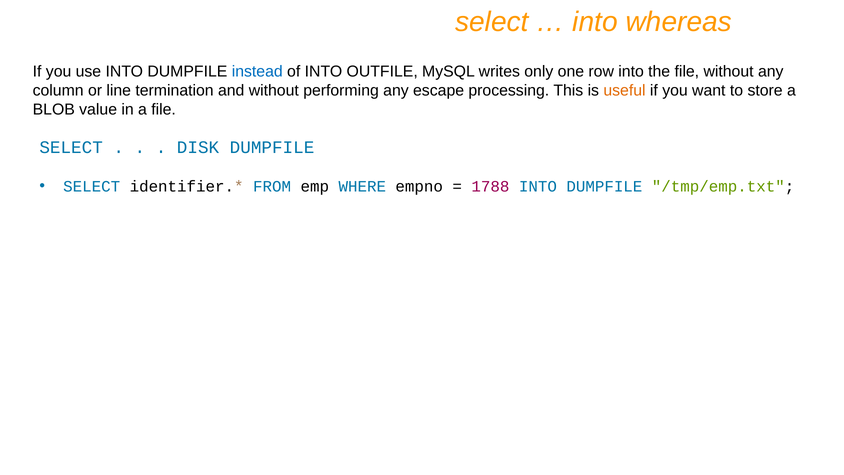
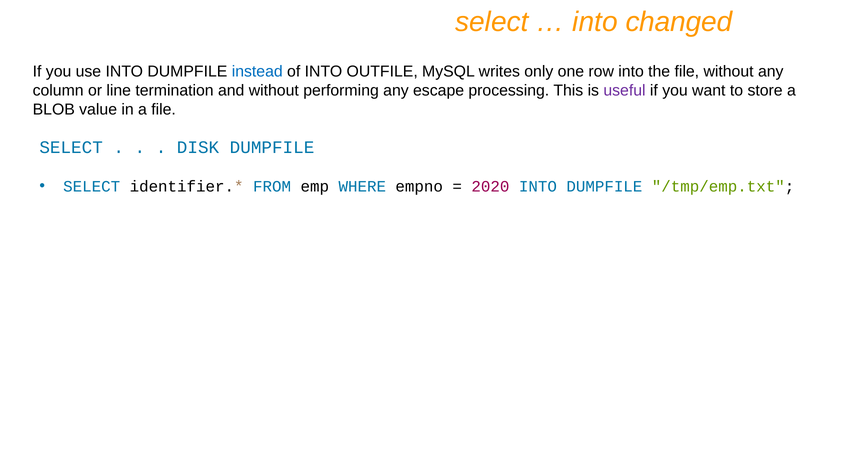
whereas: whereas -> changed (679, 22)
useful colour: orange -> purple (625, 91)
1788: 1788 -> 2020 (490, 186)
